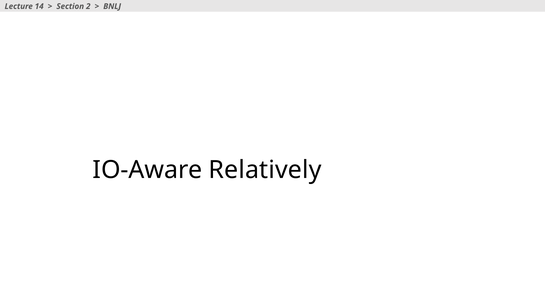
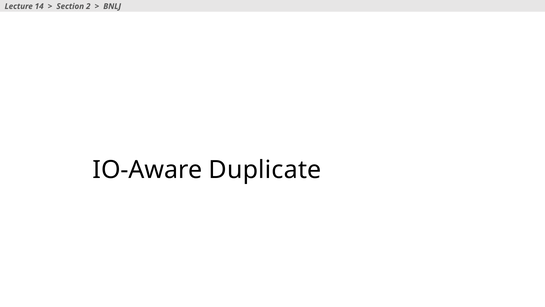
Relatively: Relatively -> Duplicate (265, 170)
